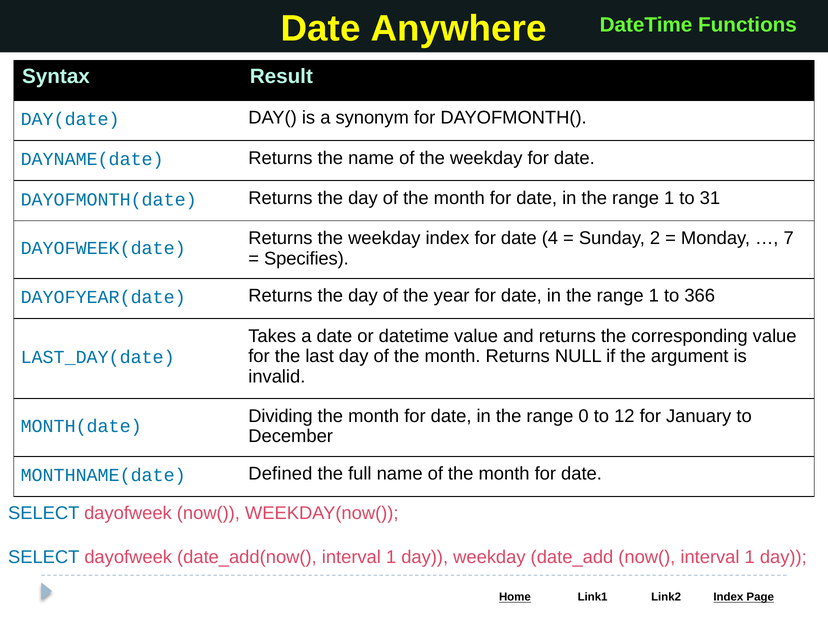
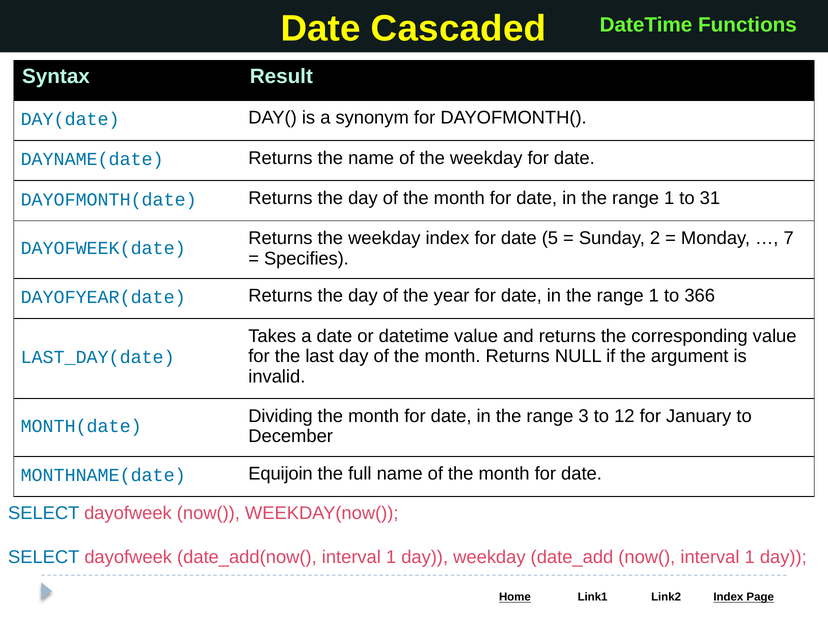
Anywhere: Anywhere -> Cascaded (459, 29)
4: 4 -> 5 (550, 238)
0: 0 -> 3 (584, 416)
Defined: Defined -> Equijoin (281, 474)
